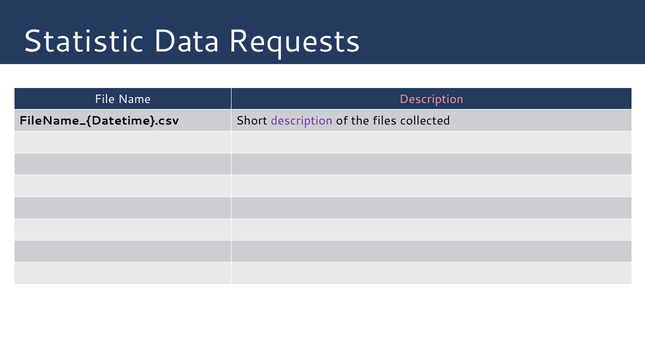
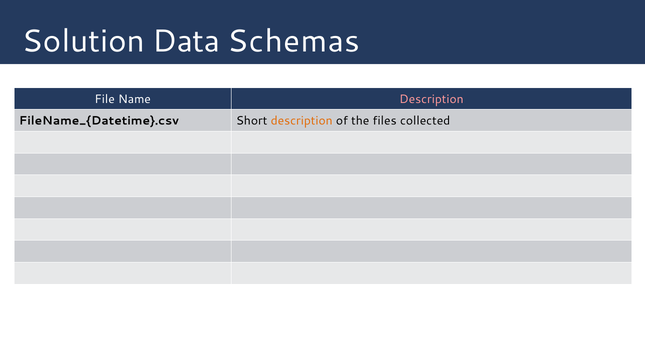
Statistic: Statistic -> Solution (84, 41)
Requests: Requests -> Schemas (294, 41)
description colour: purple -> orange (302, 121)
